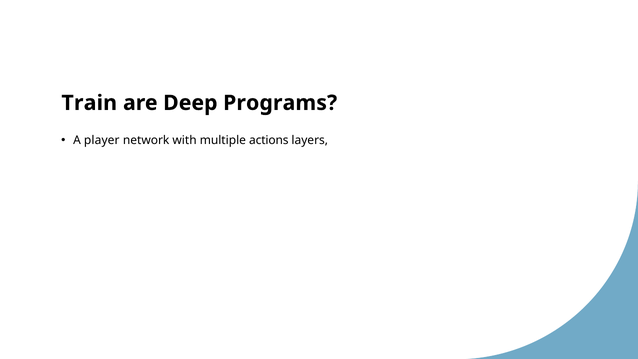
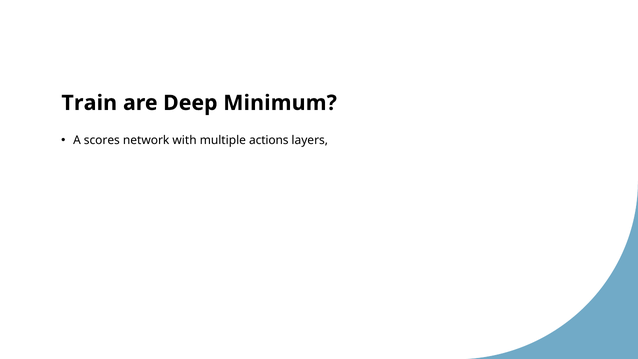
Programs: Programs -> Minimum (280, 103)
player: player -> scores (102, 140)
